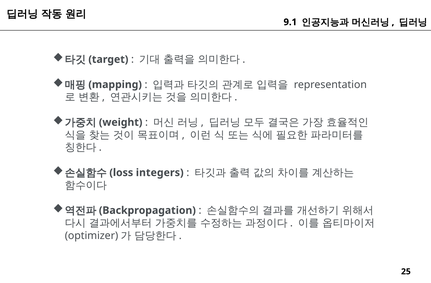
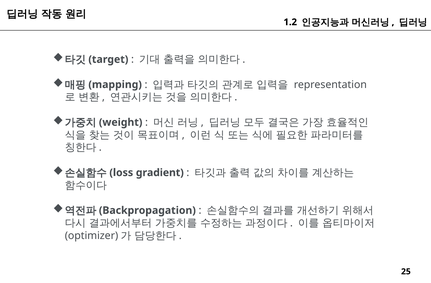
9.1: 9.1 -> 1.2 (290, 22)
integers: integers -> gradient (160, 173)
